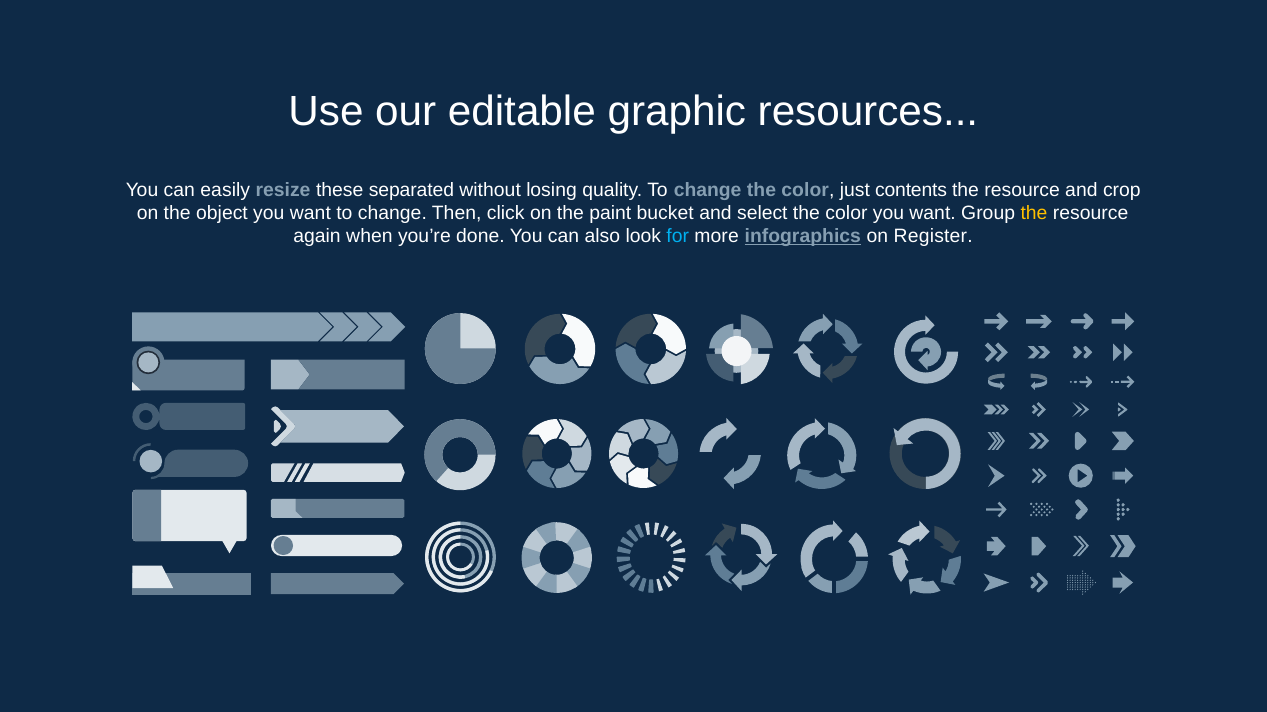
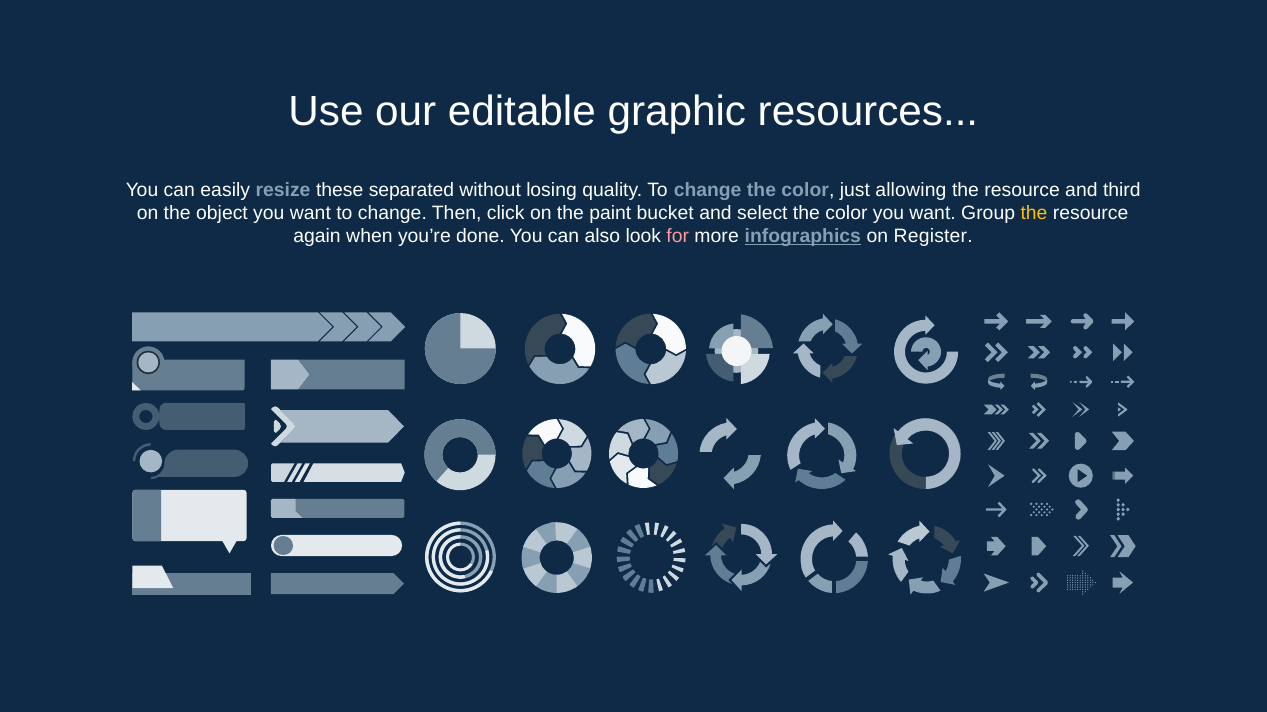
contents: contents -> allowing (911, 190)
crop: crop -> third (1122, 190)
for colour: light blue -> pink (678, 237)
